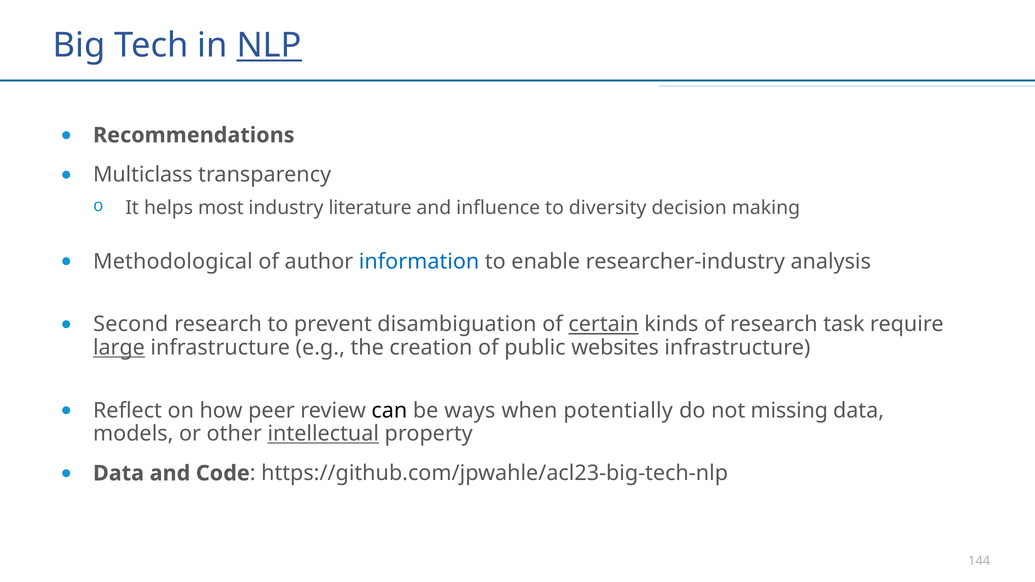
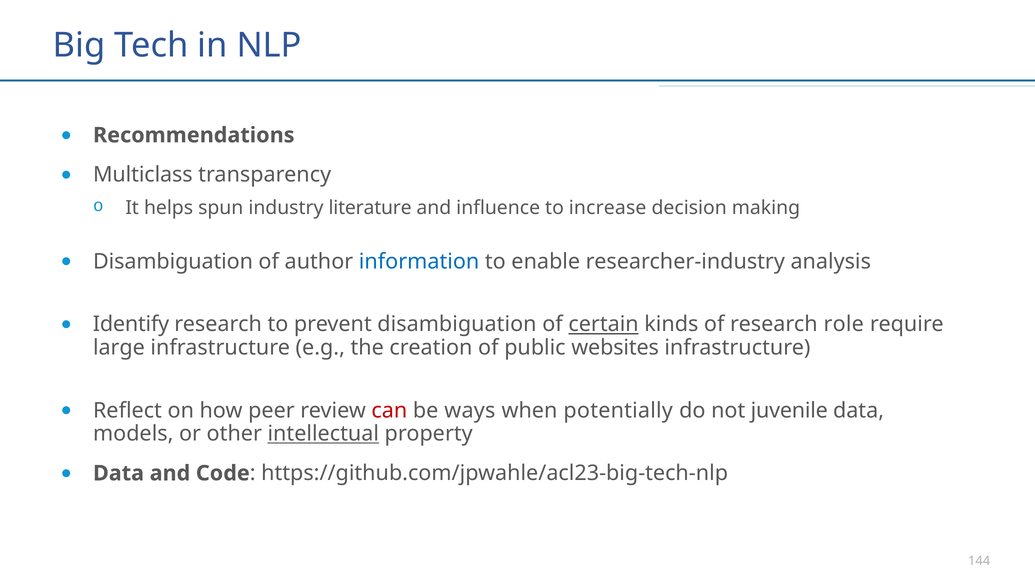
NLP underline: present -> none (269, 46)
most: most -> spun (221, 208)
diversity: diversity -> increase (608, 208)
Methodological: Methodological -> Disambiguation (173, 262)
Second: Second -> Identify (131, 324)
task: task -> role (844, 324)
large underline: present -> none (119, 348)
can colour: black -> red (389, 411)
missing: missing -> juvenile (789, 411)
